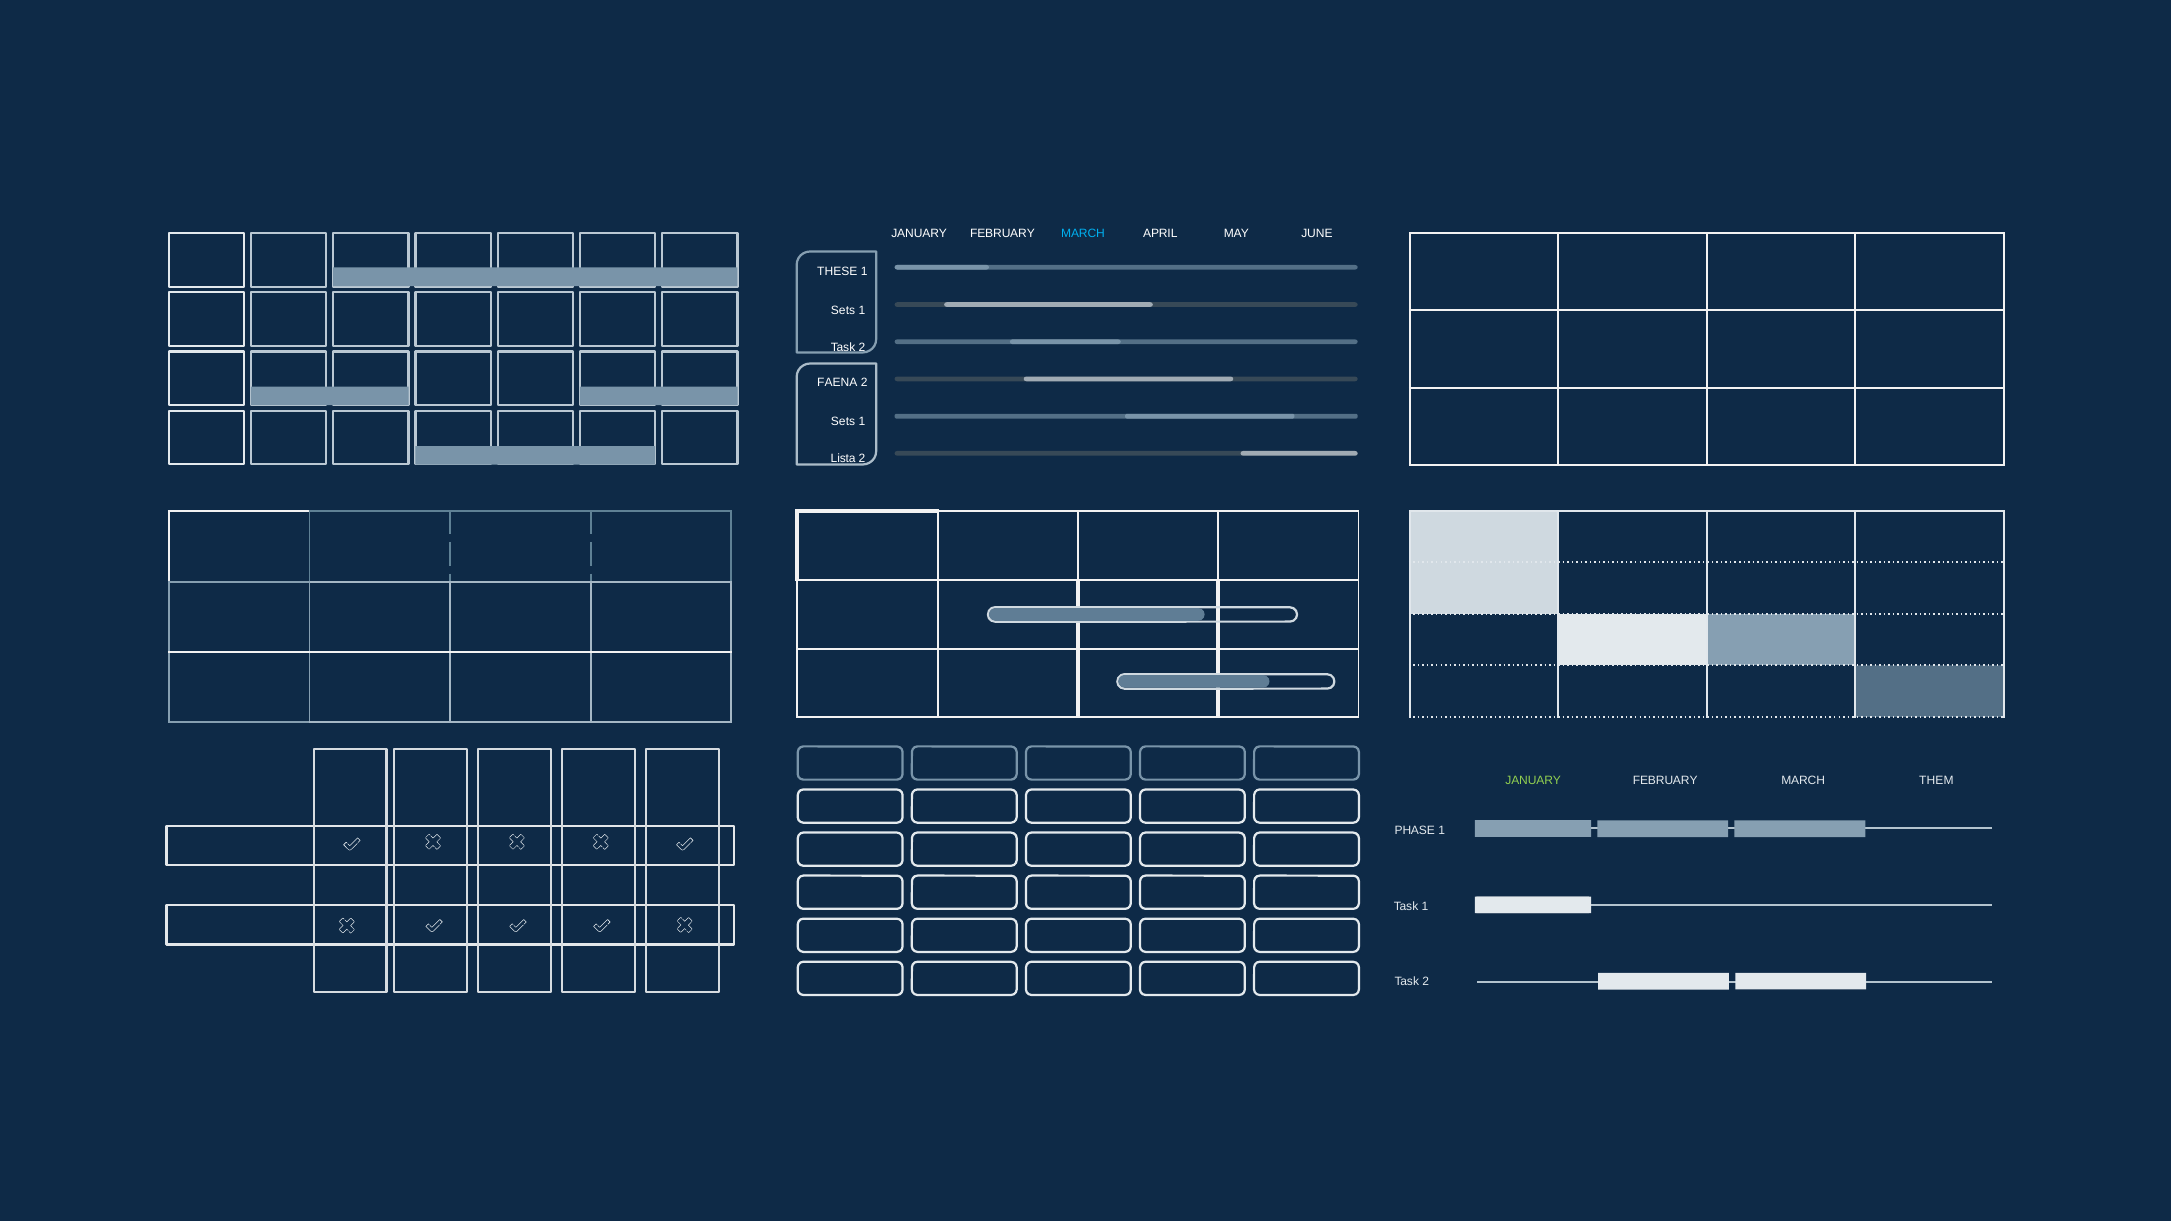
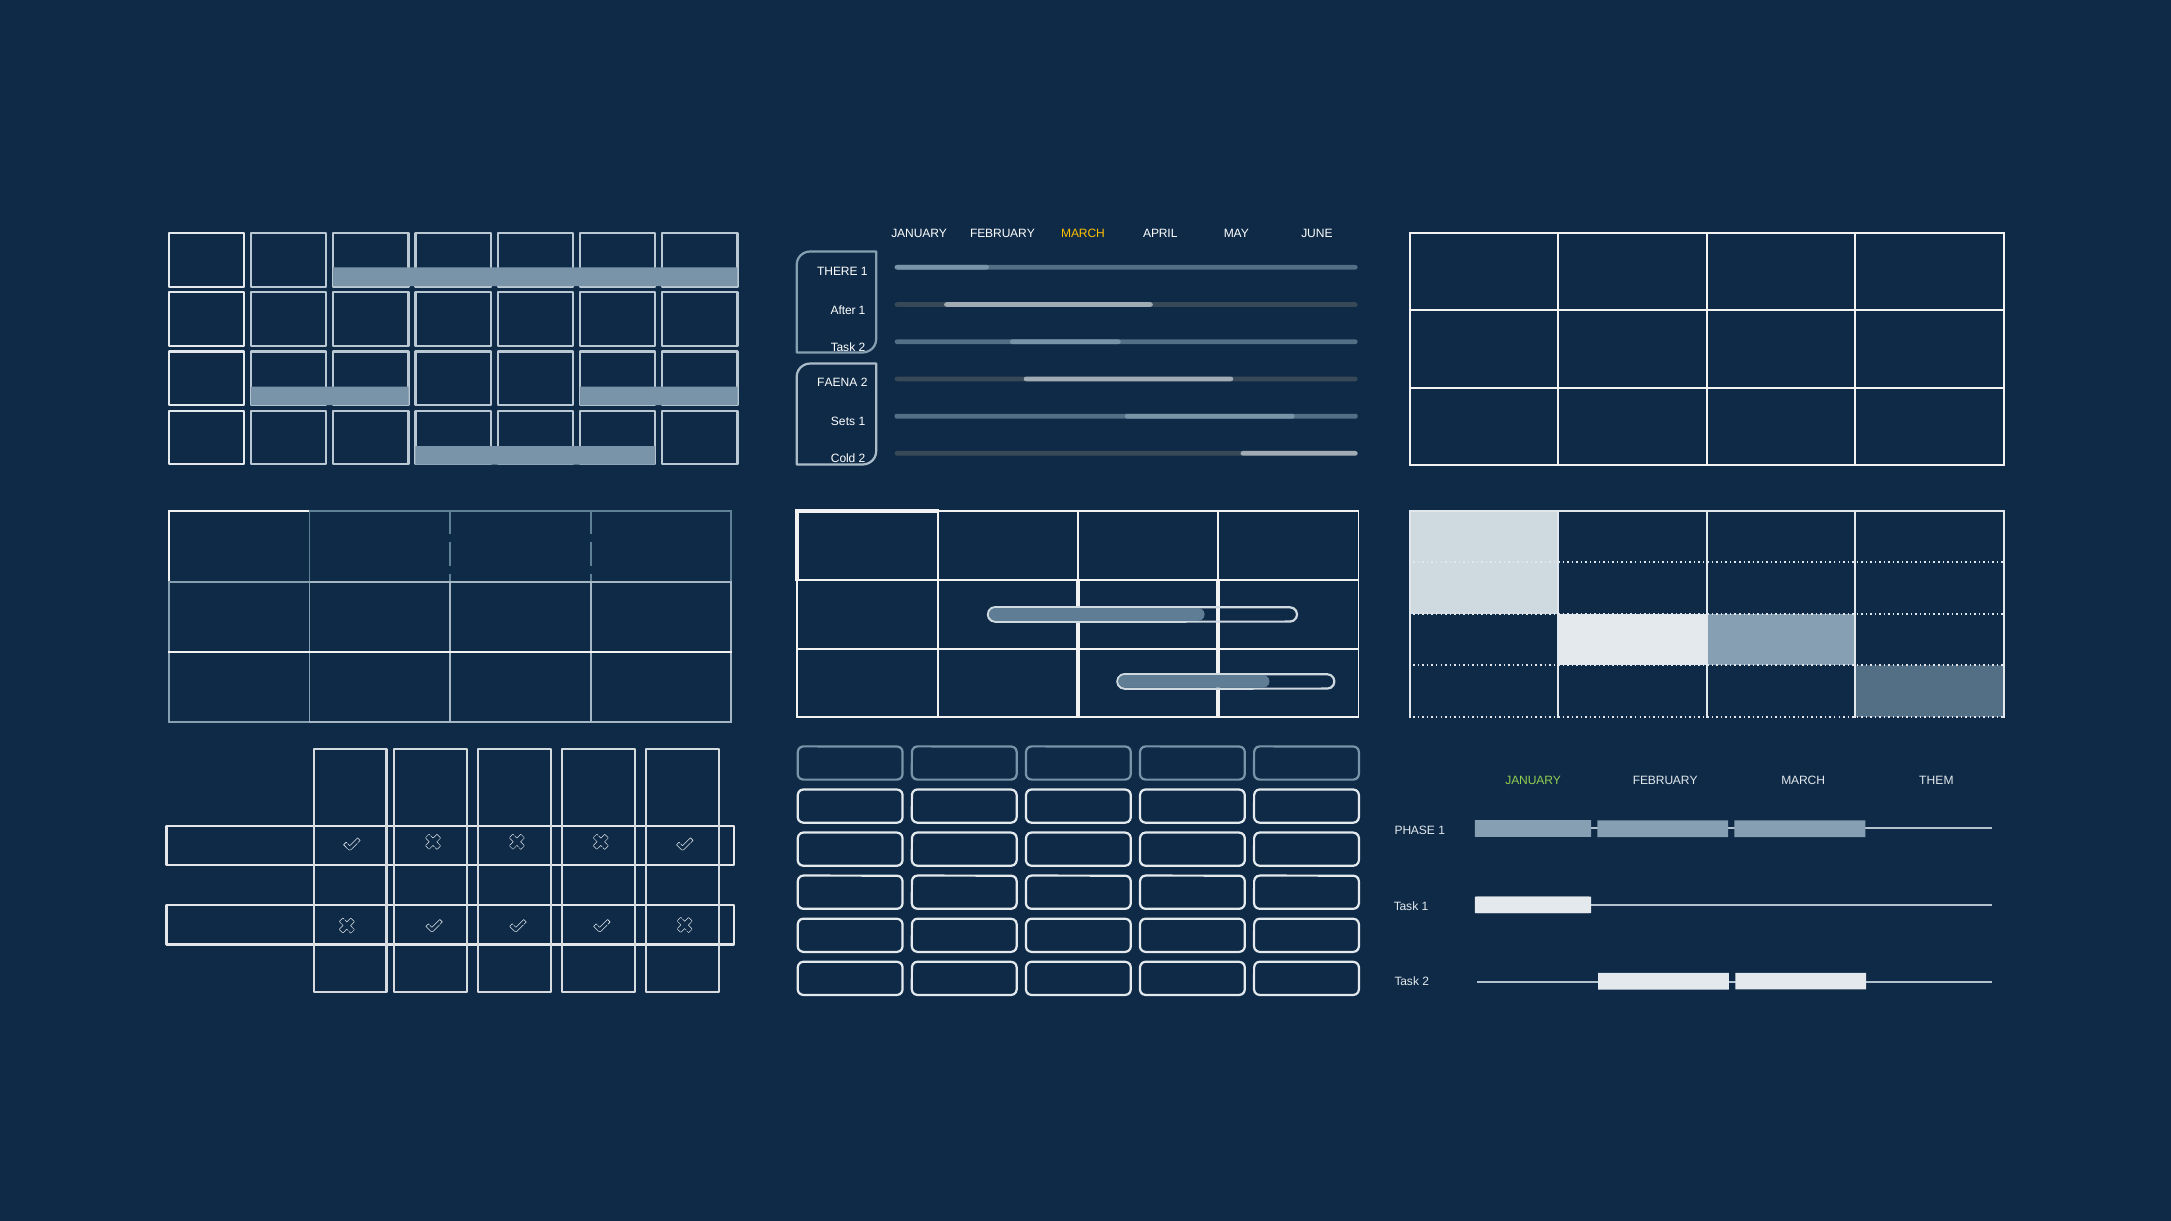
MARCH colour: light blue -> yellow (1083, 234)
THESE: THESE -> THERE (837, 272)
Sets: Sets -> After (843, 310)
Lista: Lista -> Cold (843, 459)
